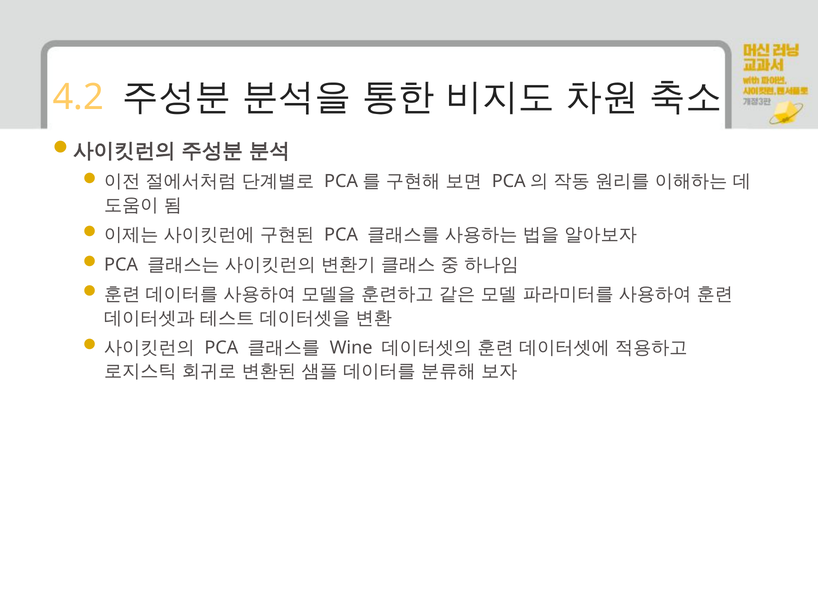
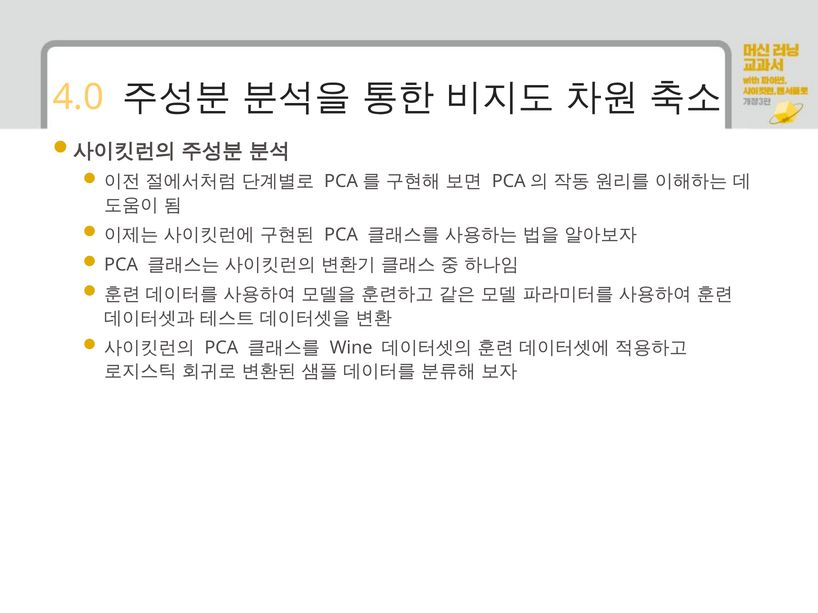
4.2: 4.2 -> 4.0 (78, 97)
